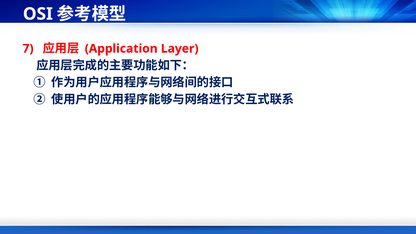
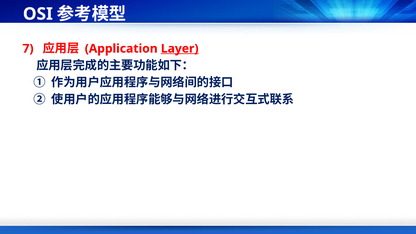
Layer underline: none -> present (180, 49)
